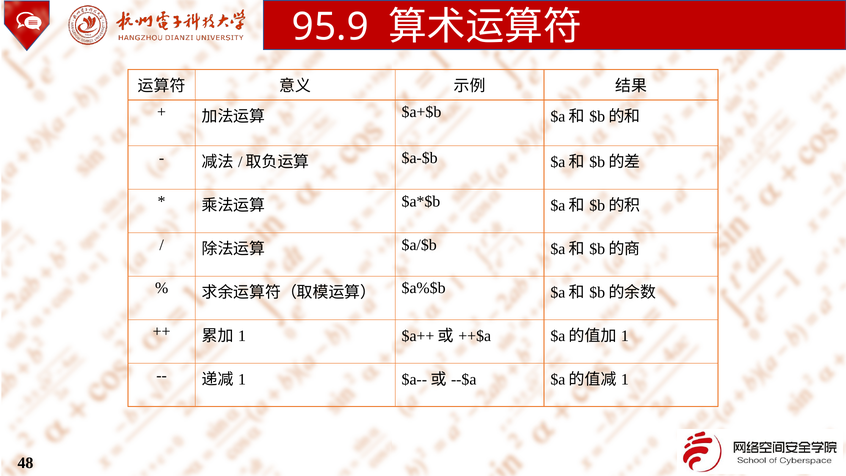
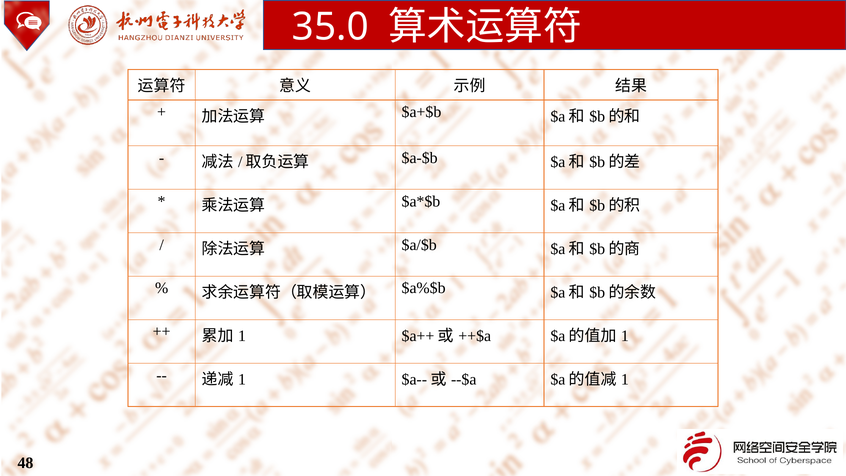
95.9: 95.9 -> 35.0 (330, 27)
